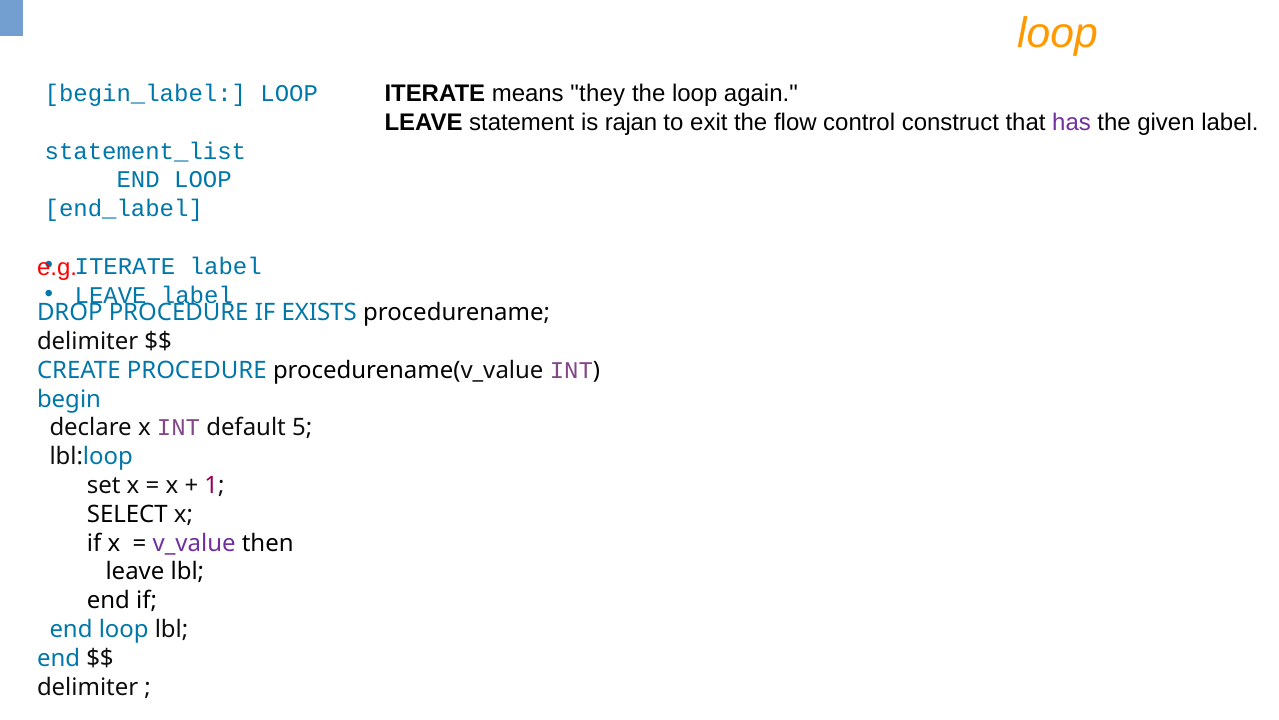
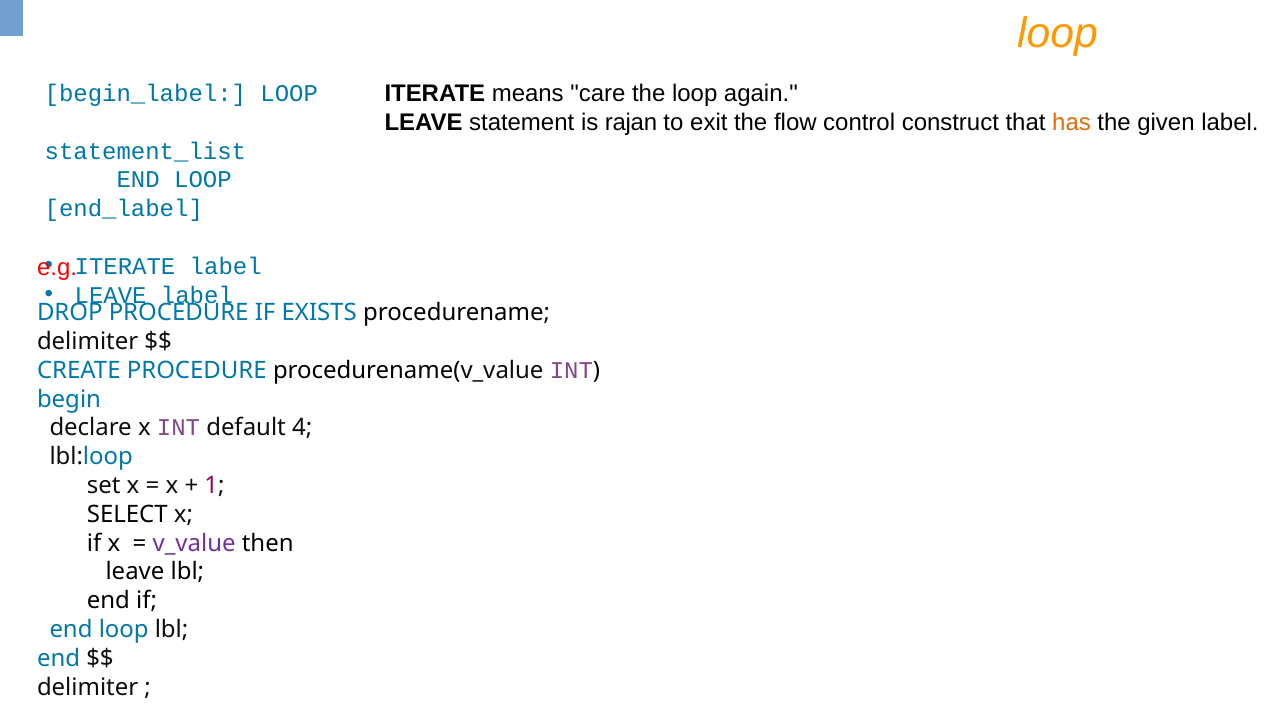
they: they -> care (598, 93)
has colour: purple -> orange (1072, 122)
5: 5 -> 4 (302, 428)
